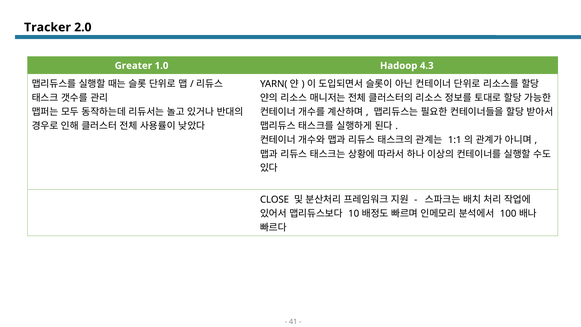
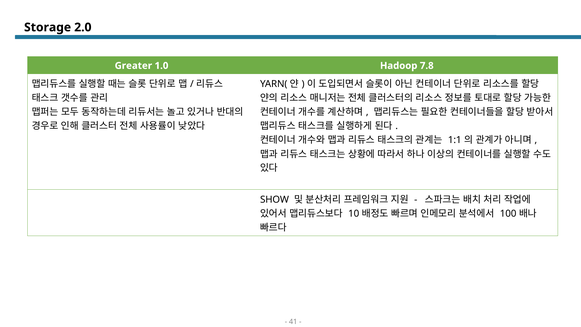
Tracker: Tracker -> Storage (48, 27)
4.3: 4.3 -> 7.8 (427, 66)
CLOSE: CLOSE -> SHOW (275, 199)
